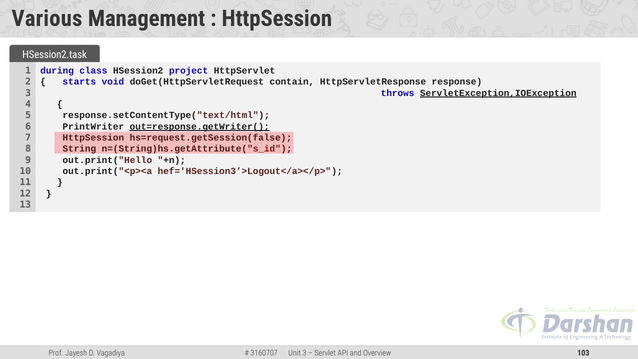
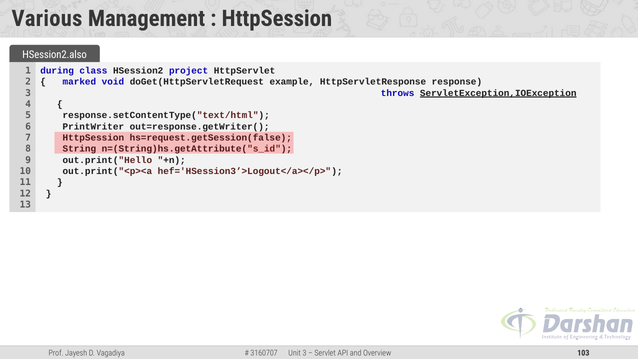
HSession2.task: HSession2.task -> HSession2.also (55, 55)
starts: starts -> marked (79, 82)
contain: contain -> example (292, 82)
out=response.getWriter( underline: present -> none (200, 126)
